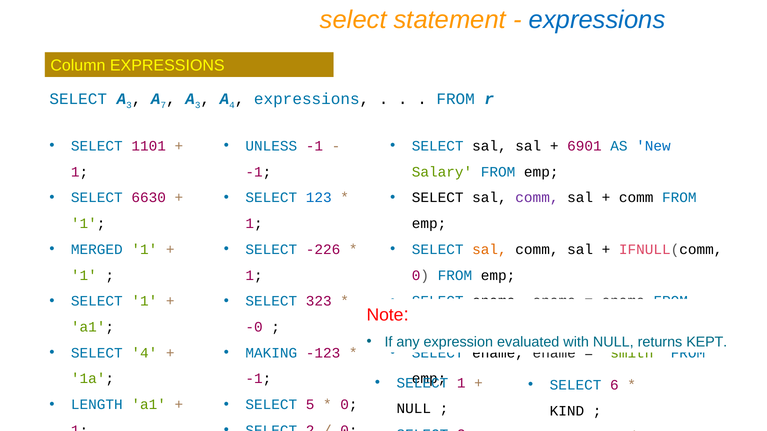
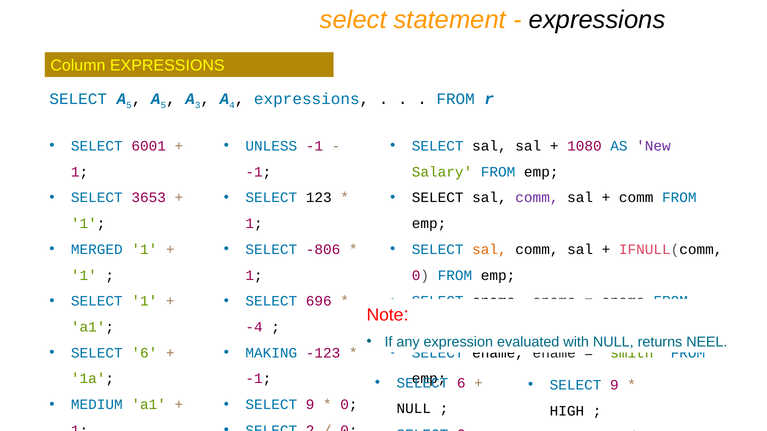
expressions colour: blue -> black (597, 20)
3: 3 -> 5 (129, 105)
7: 7 -> 5 (163, 105)
1101: 1101 -> 6001 (149, 146)
6901: 6901 -> 1080 (584, 146)
New colour: blue -> purple (653, 146)
6630: 6630 -> 3653 (149, 198)
123 colour: blue -> black (319, 198)
-226: -226 -> -806 (323, 250)
323: 323 -> 696 (319, 301)
-0: -0 -> -4 (254, 327)
KEPT: KEPT -> NEEL (707, 342)
4: 4 -> 6 (144, 353)
1: 1 -> 6 (461, 383)
6: 6 -> 9 (614, 385)
LENGTH: LENGTH -> MEDIUM (97, 405)
5: 5 -> 9 (310, 405)
KIND: KIND -> HIGH (567, 411)
